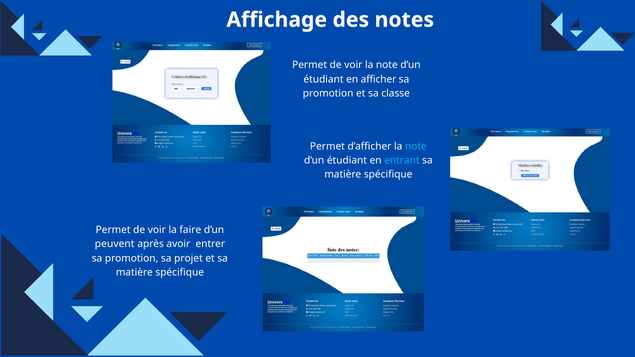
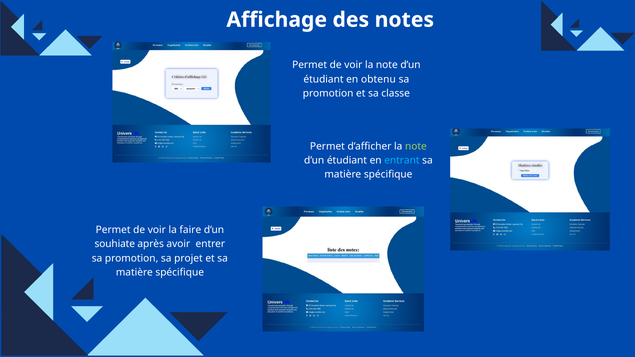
afficher: afficher -> obtenu (378, 79)
note colour: light blue -> light green (416, 146)
peuvent: peuvent -> souhiate (115, 244)
